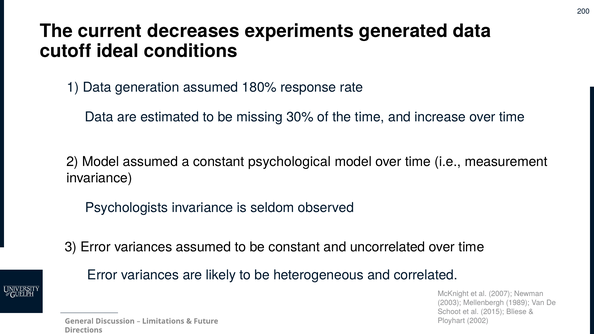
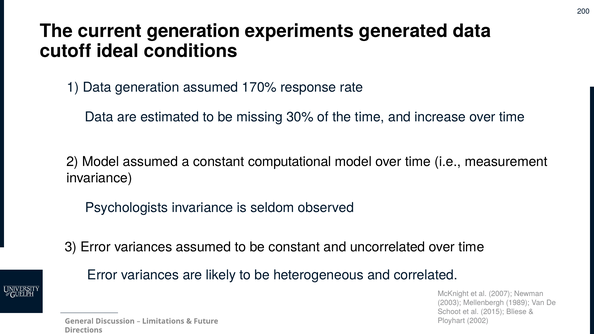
current decreases: decreases -> generation (193, 31)
180%: 180% -> 170% (259, 87)
psychological: psychological -> computational (290, 162)
